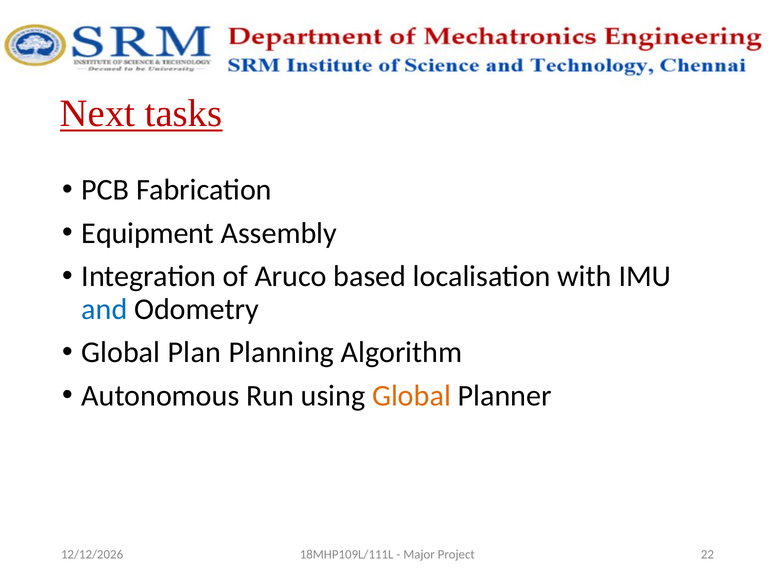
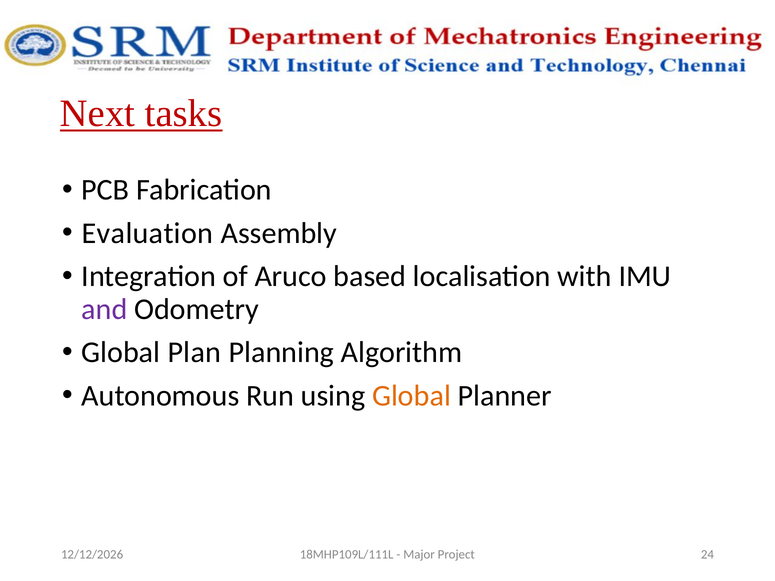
Equipment: Equipment -> Evaluation (148, 233)
and colour: blue -> purple (105, 309)
22: 22 -> 24 (707, 555)
